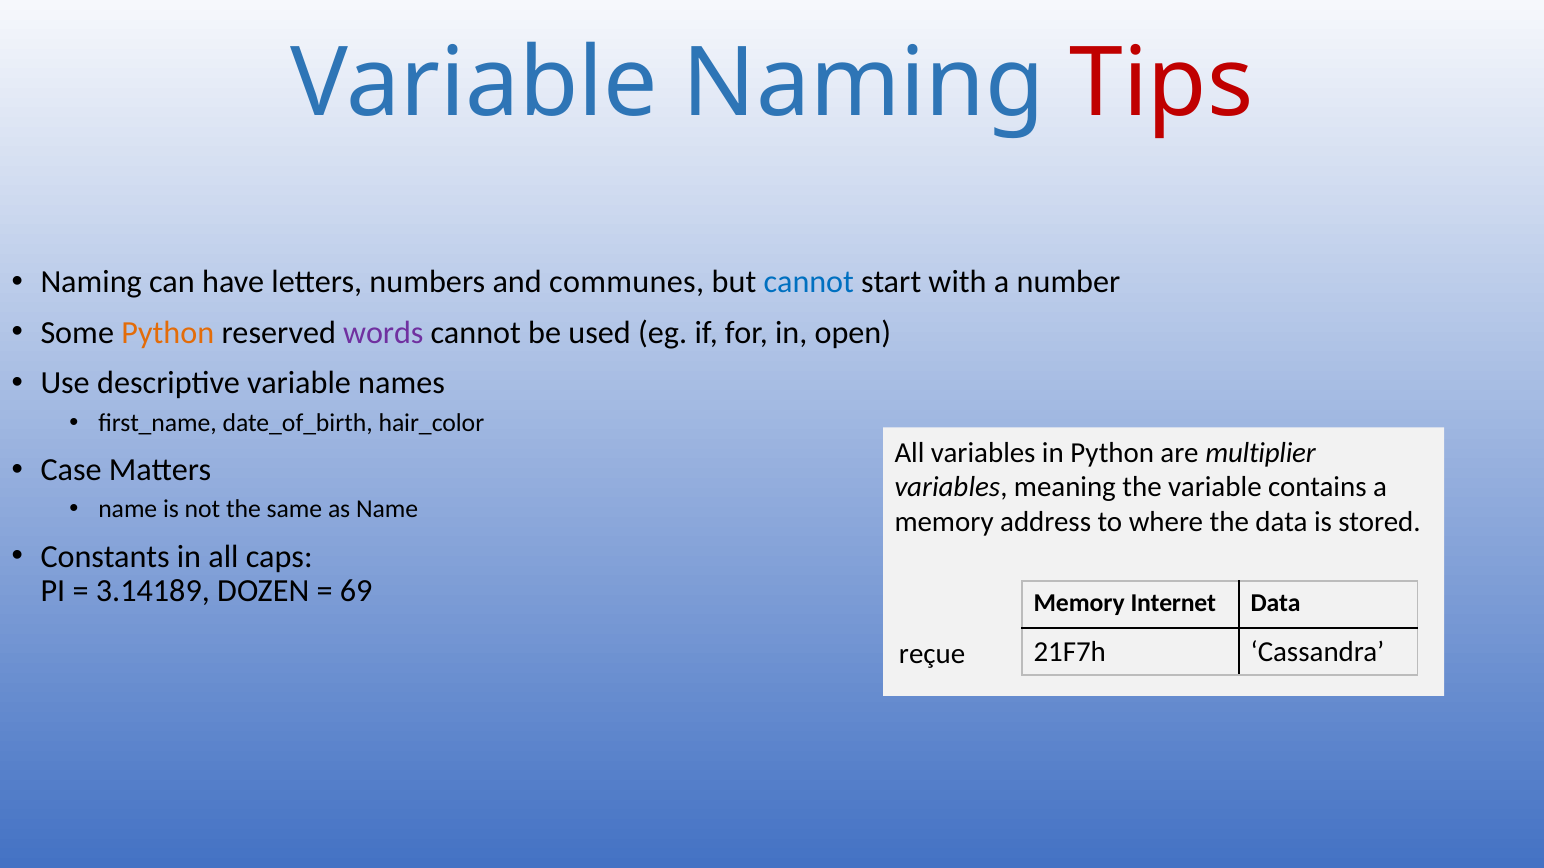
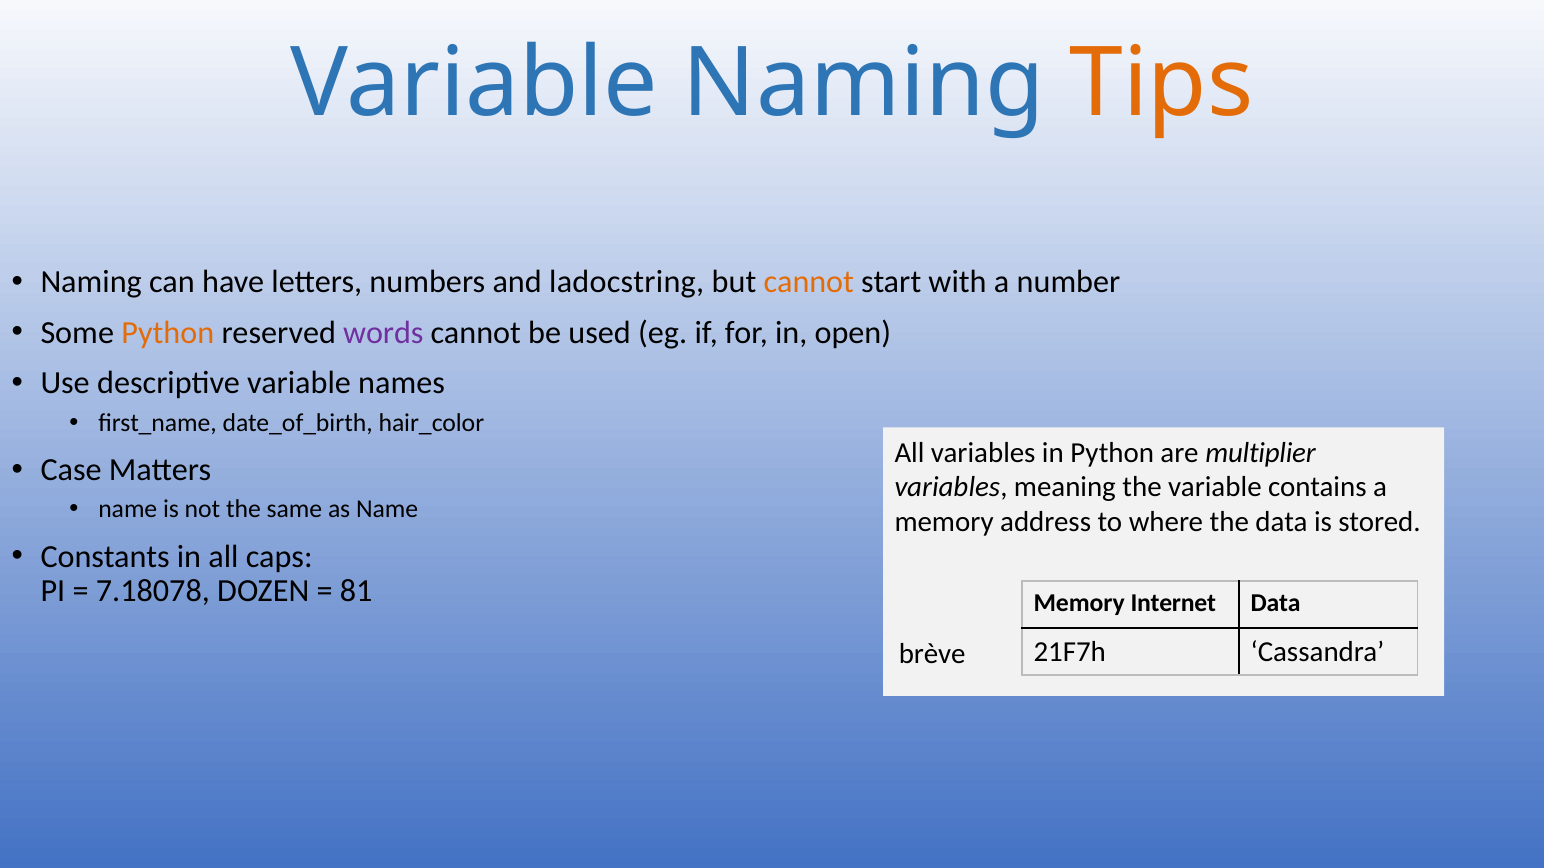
Tips colour: red -> orange (1161, 83)
communes: communes -> ladocstring (627, 282)
cannot colour: blue -> orange (809, 282)
3.14189: 3.14189 -> 7.18078 (153, 592)
69: 69 -> 81 (356, 592)
reçue: reçue -> brève (932, 655)
